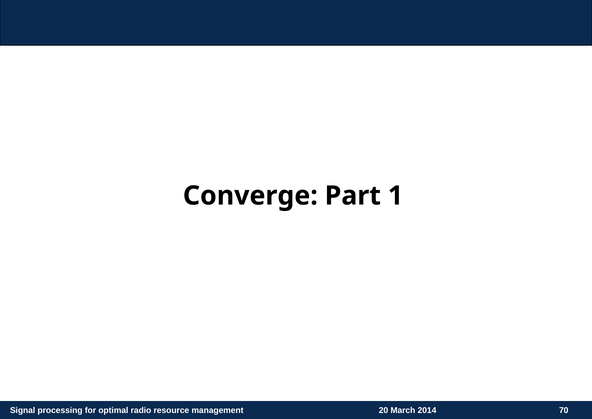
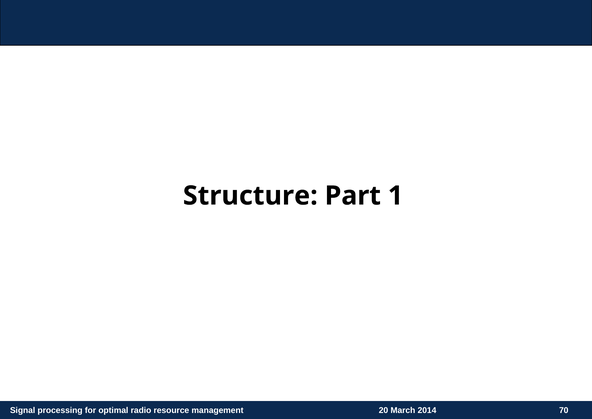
Converge: Converge -> Structure (250, 196)
